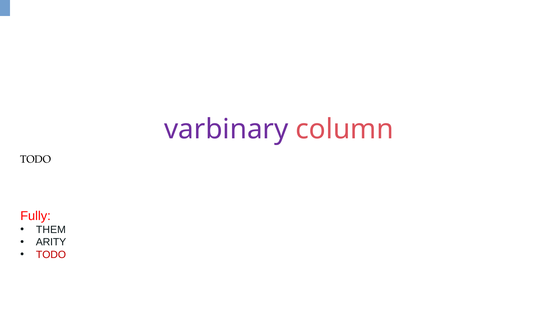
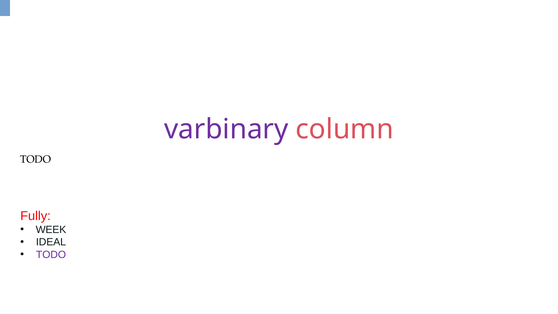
THEM: THEM -> WEEK (51, 230)
ARITY: ARITY -> IDEAL (51, 242)
TODO colour: red -> purple (51, 255)
